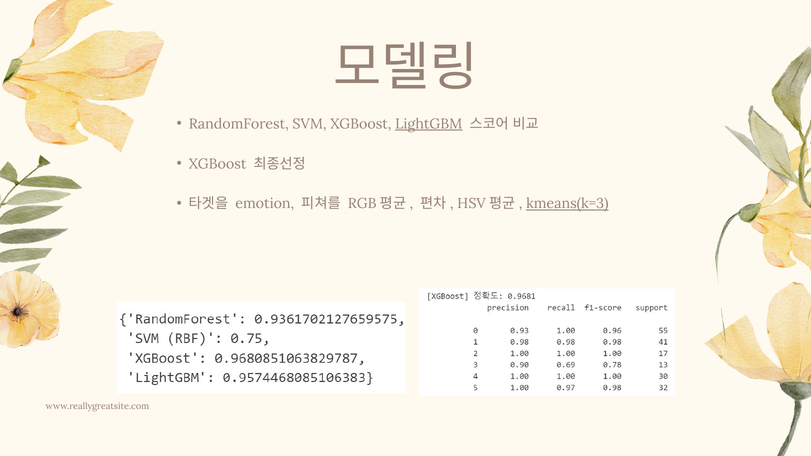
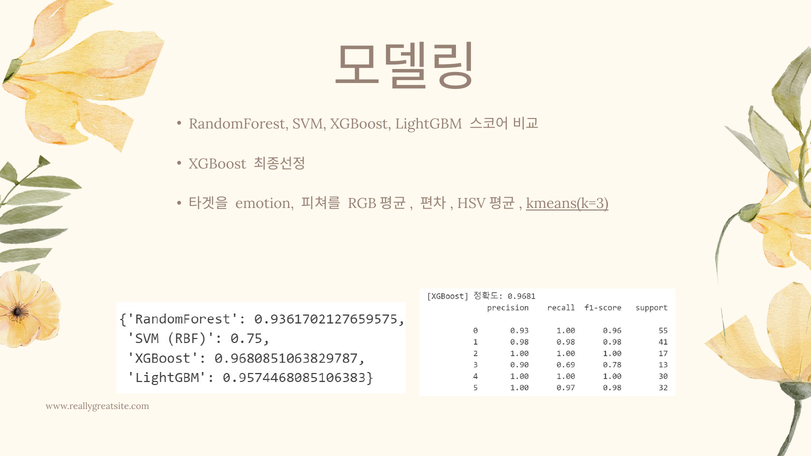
LightGBM underline: present -> none (429, 124)
